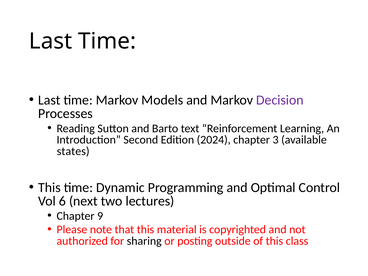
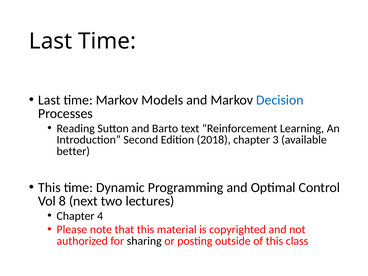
Decision colour: purple -> blue (280, 100)
2024: 2024 -> 2018 (214, 140)
states: states -> better (73, 151)
6: 6 -> 8 (62, 201)
9: 9 -> 4 (100, 216)
